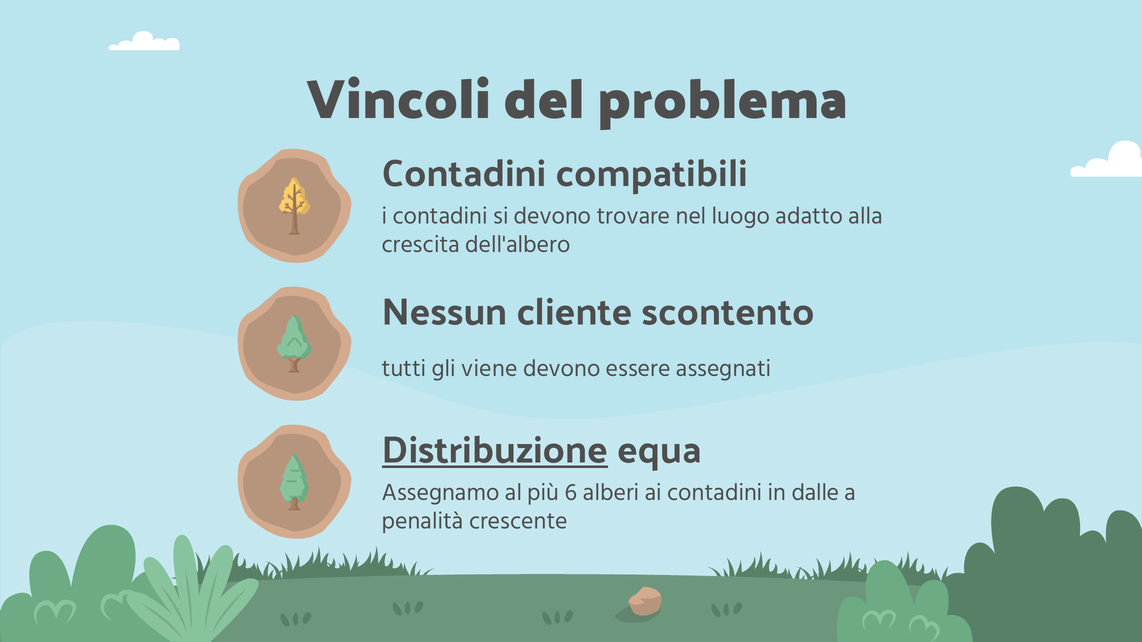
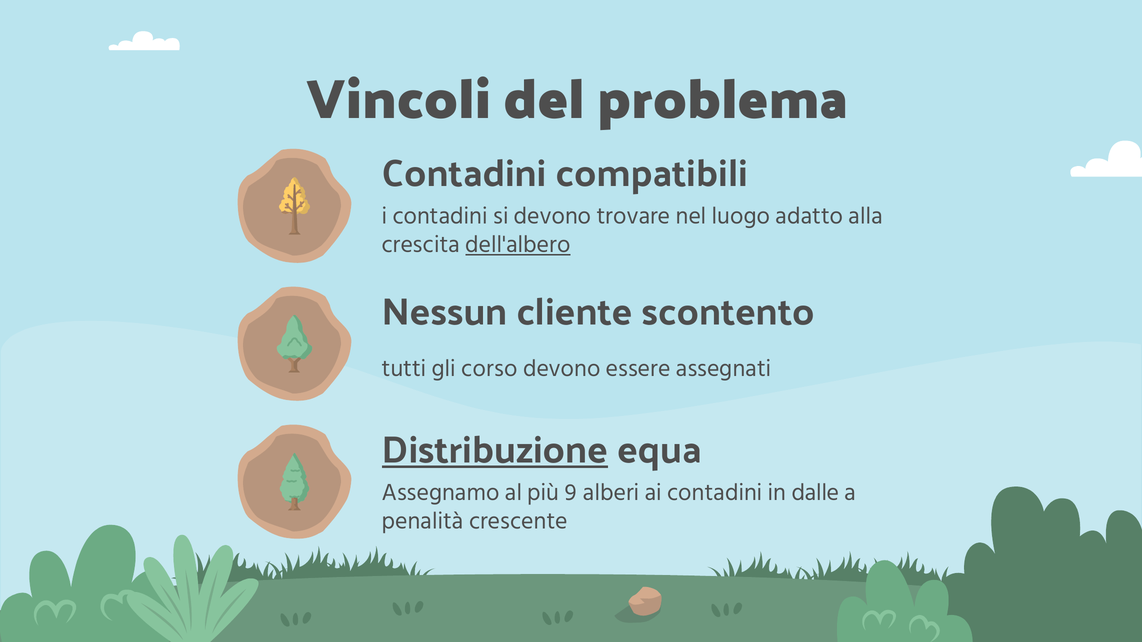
dell'albero underline: none -> present (518, 244)
viene: viene -> corso (489, 369)
6: 6 -> 9 (571, 493)
